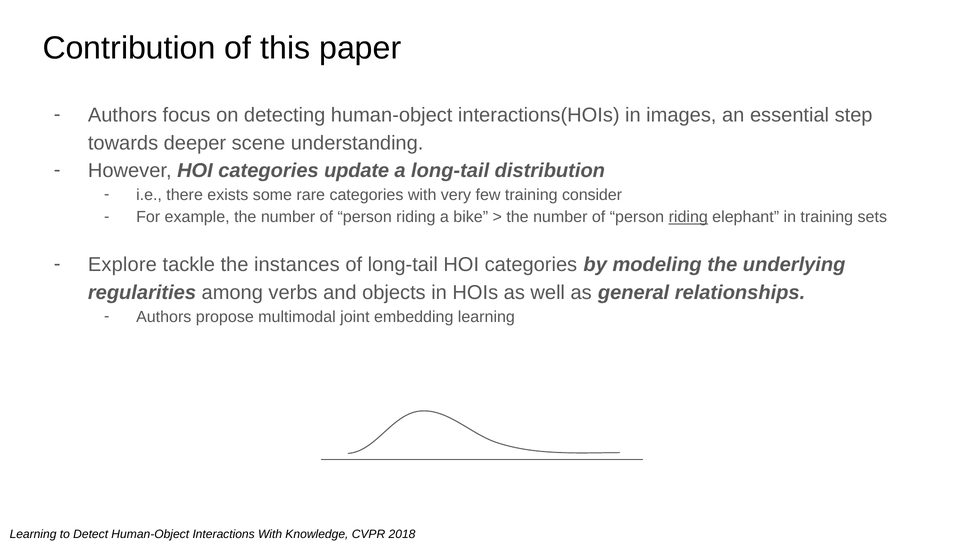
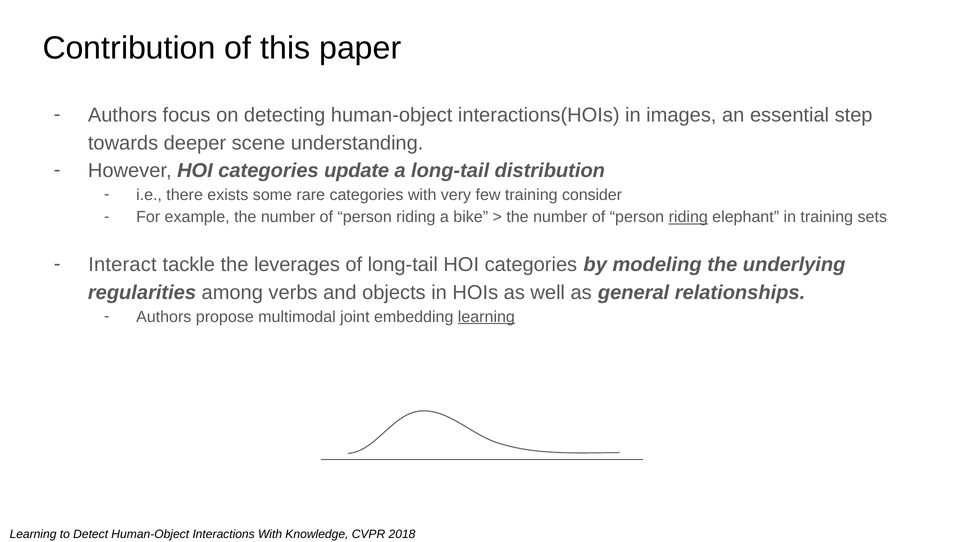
Explore: Explore -> Interact (122, 265)
instances: instances -> leverages (297, 265)
learning underline: none -> present (486, 317)
